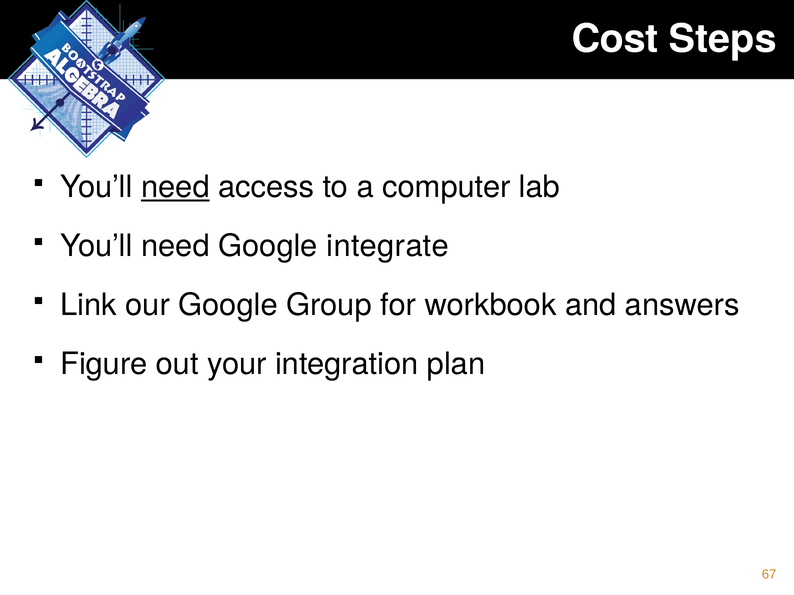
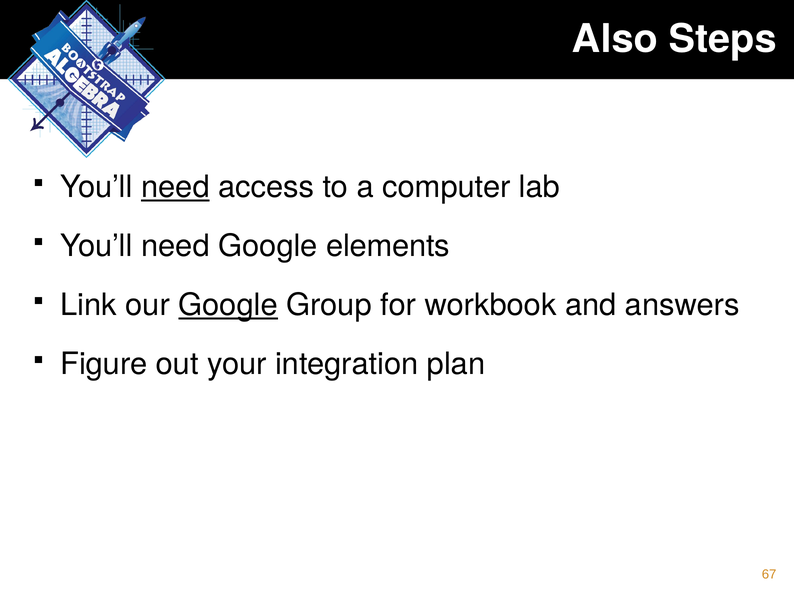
Cost: Cost -> Also (615, 39)
integrate: integrate -> elements (388, 246)
Google underline: none -> present (228, 305)
